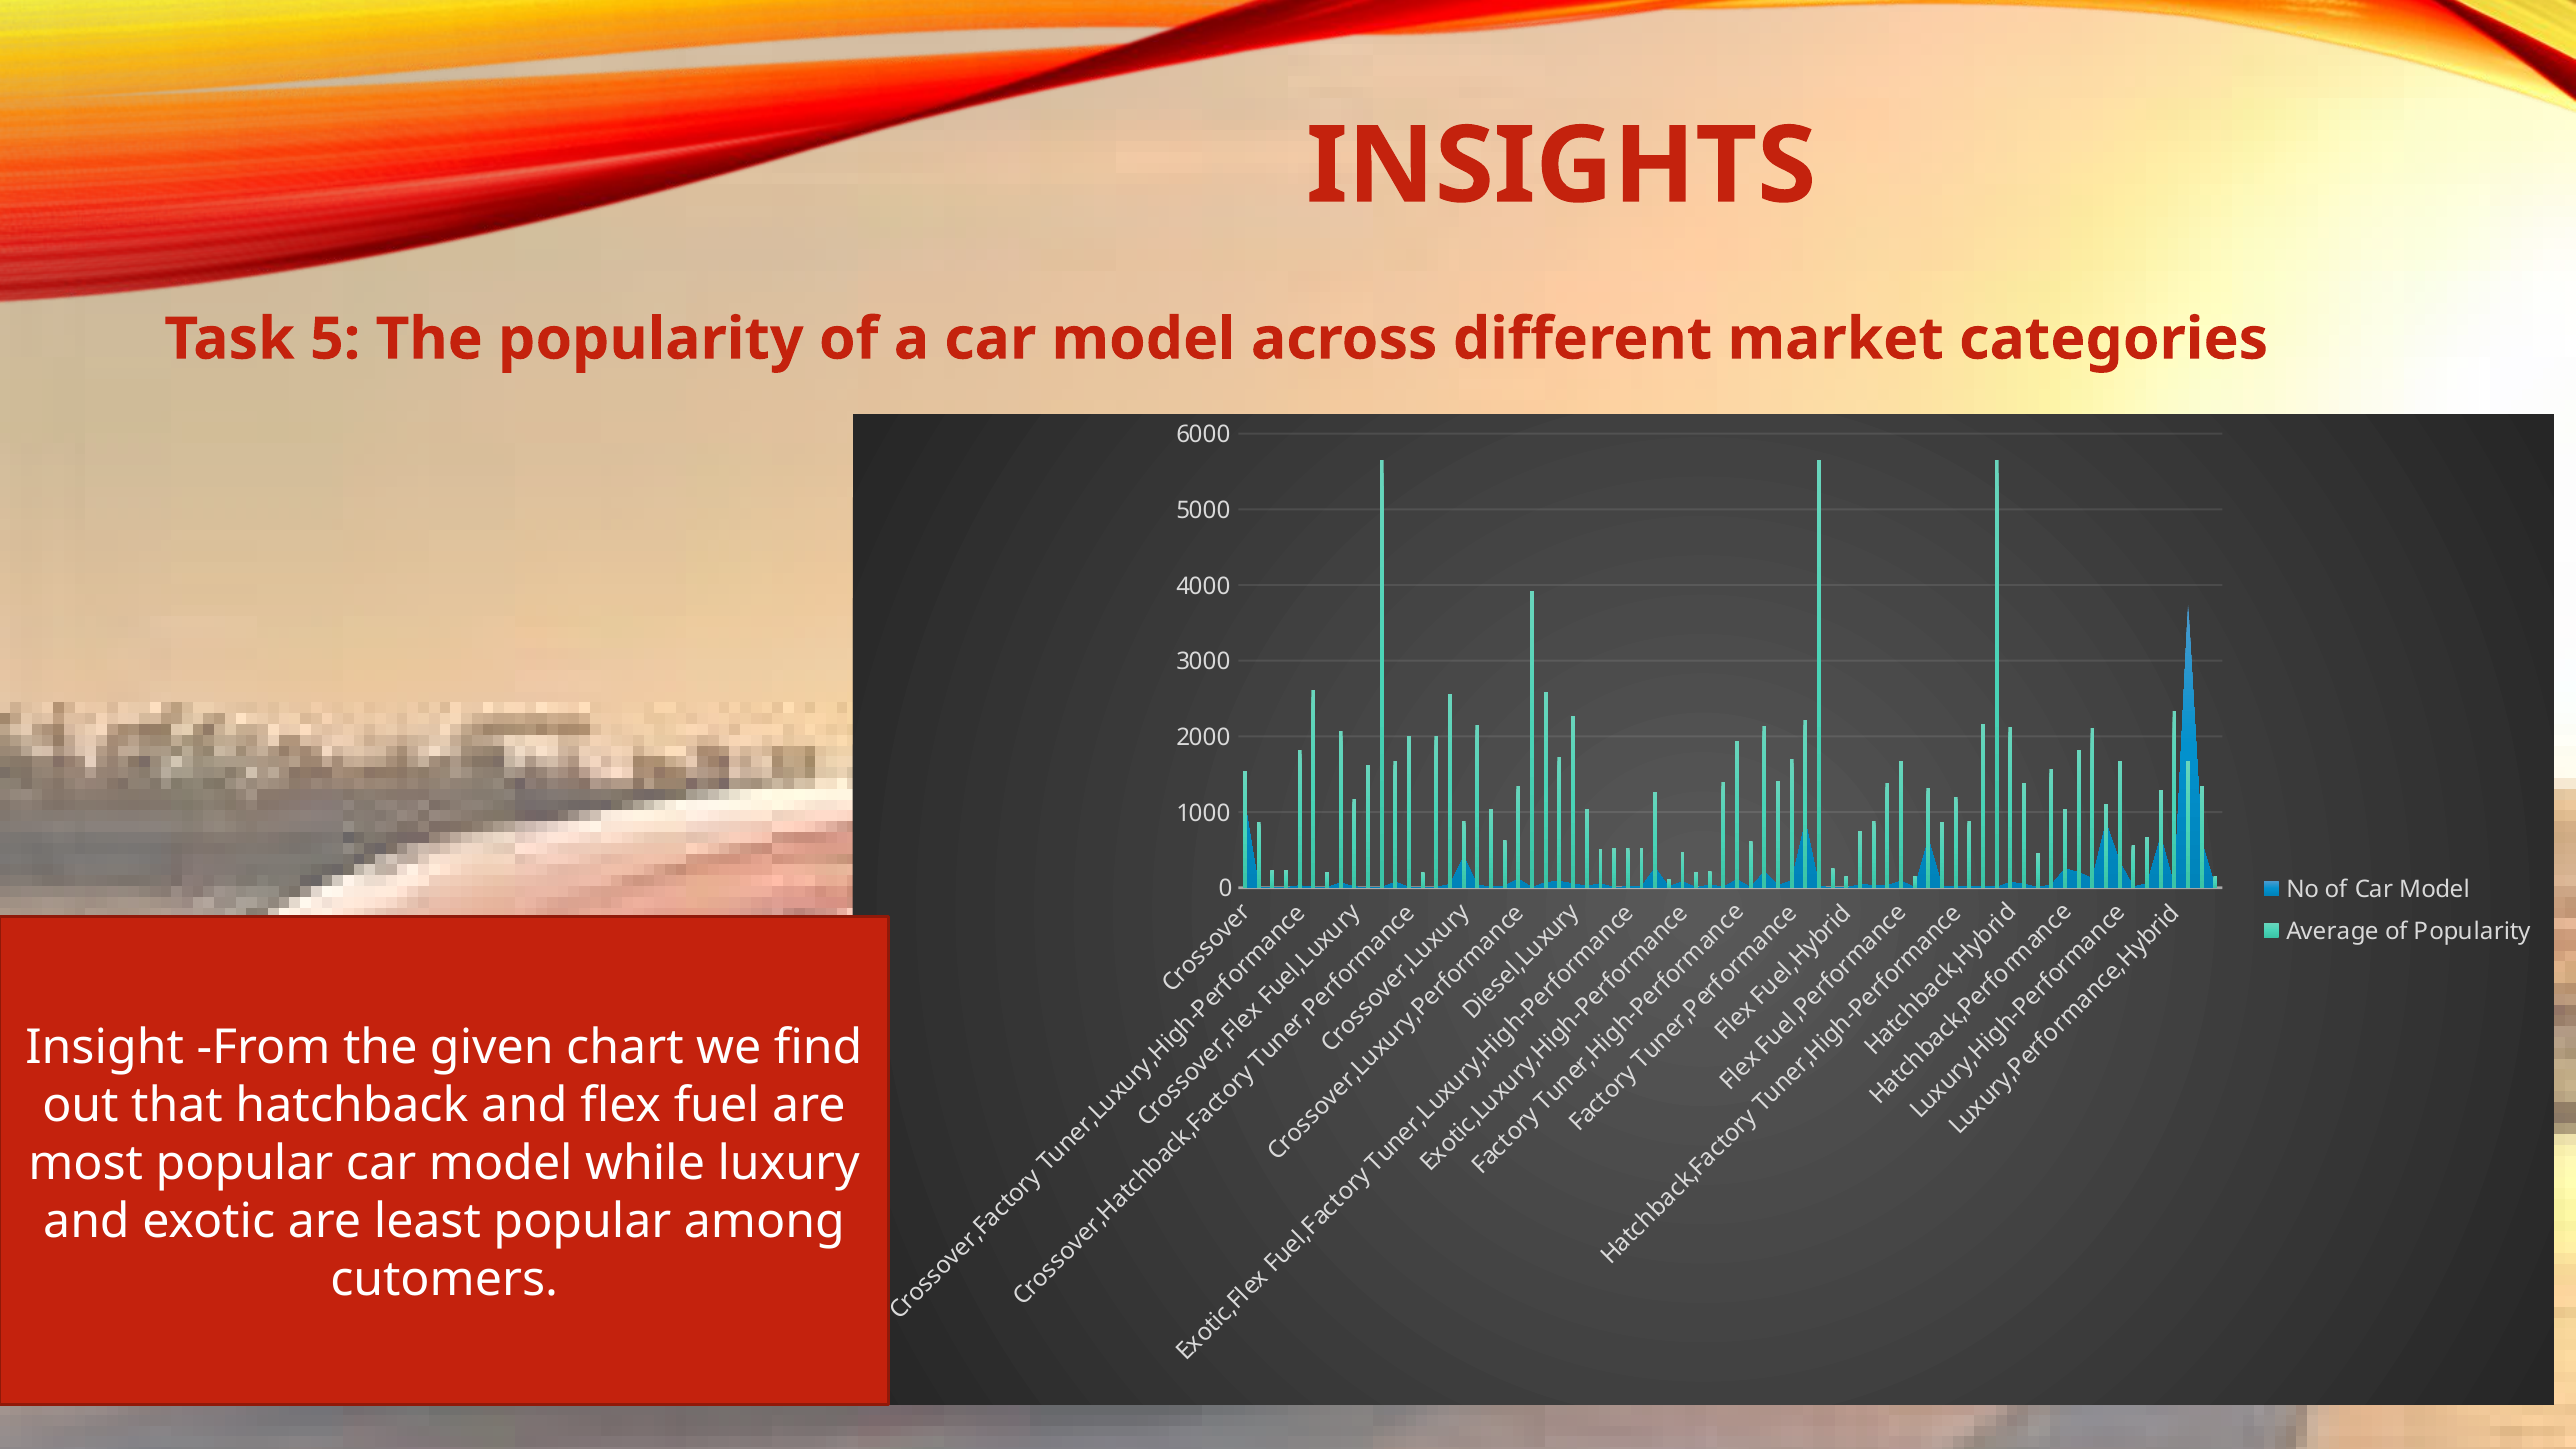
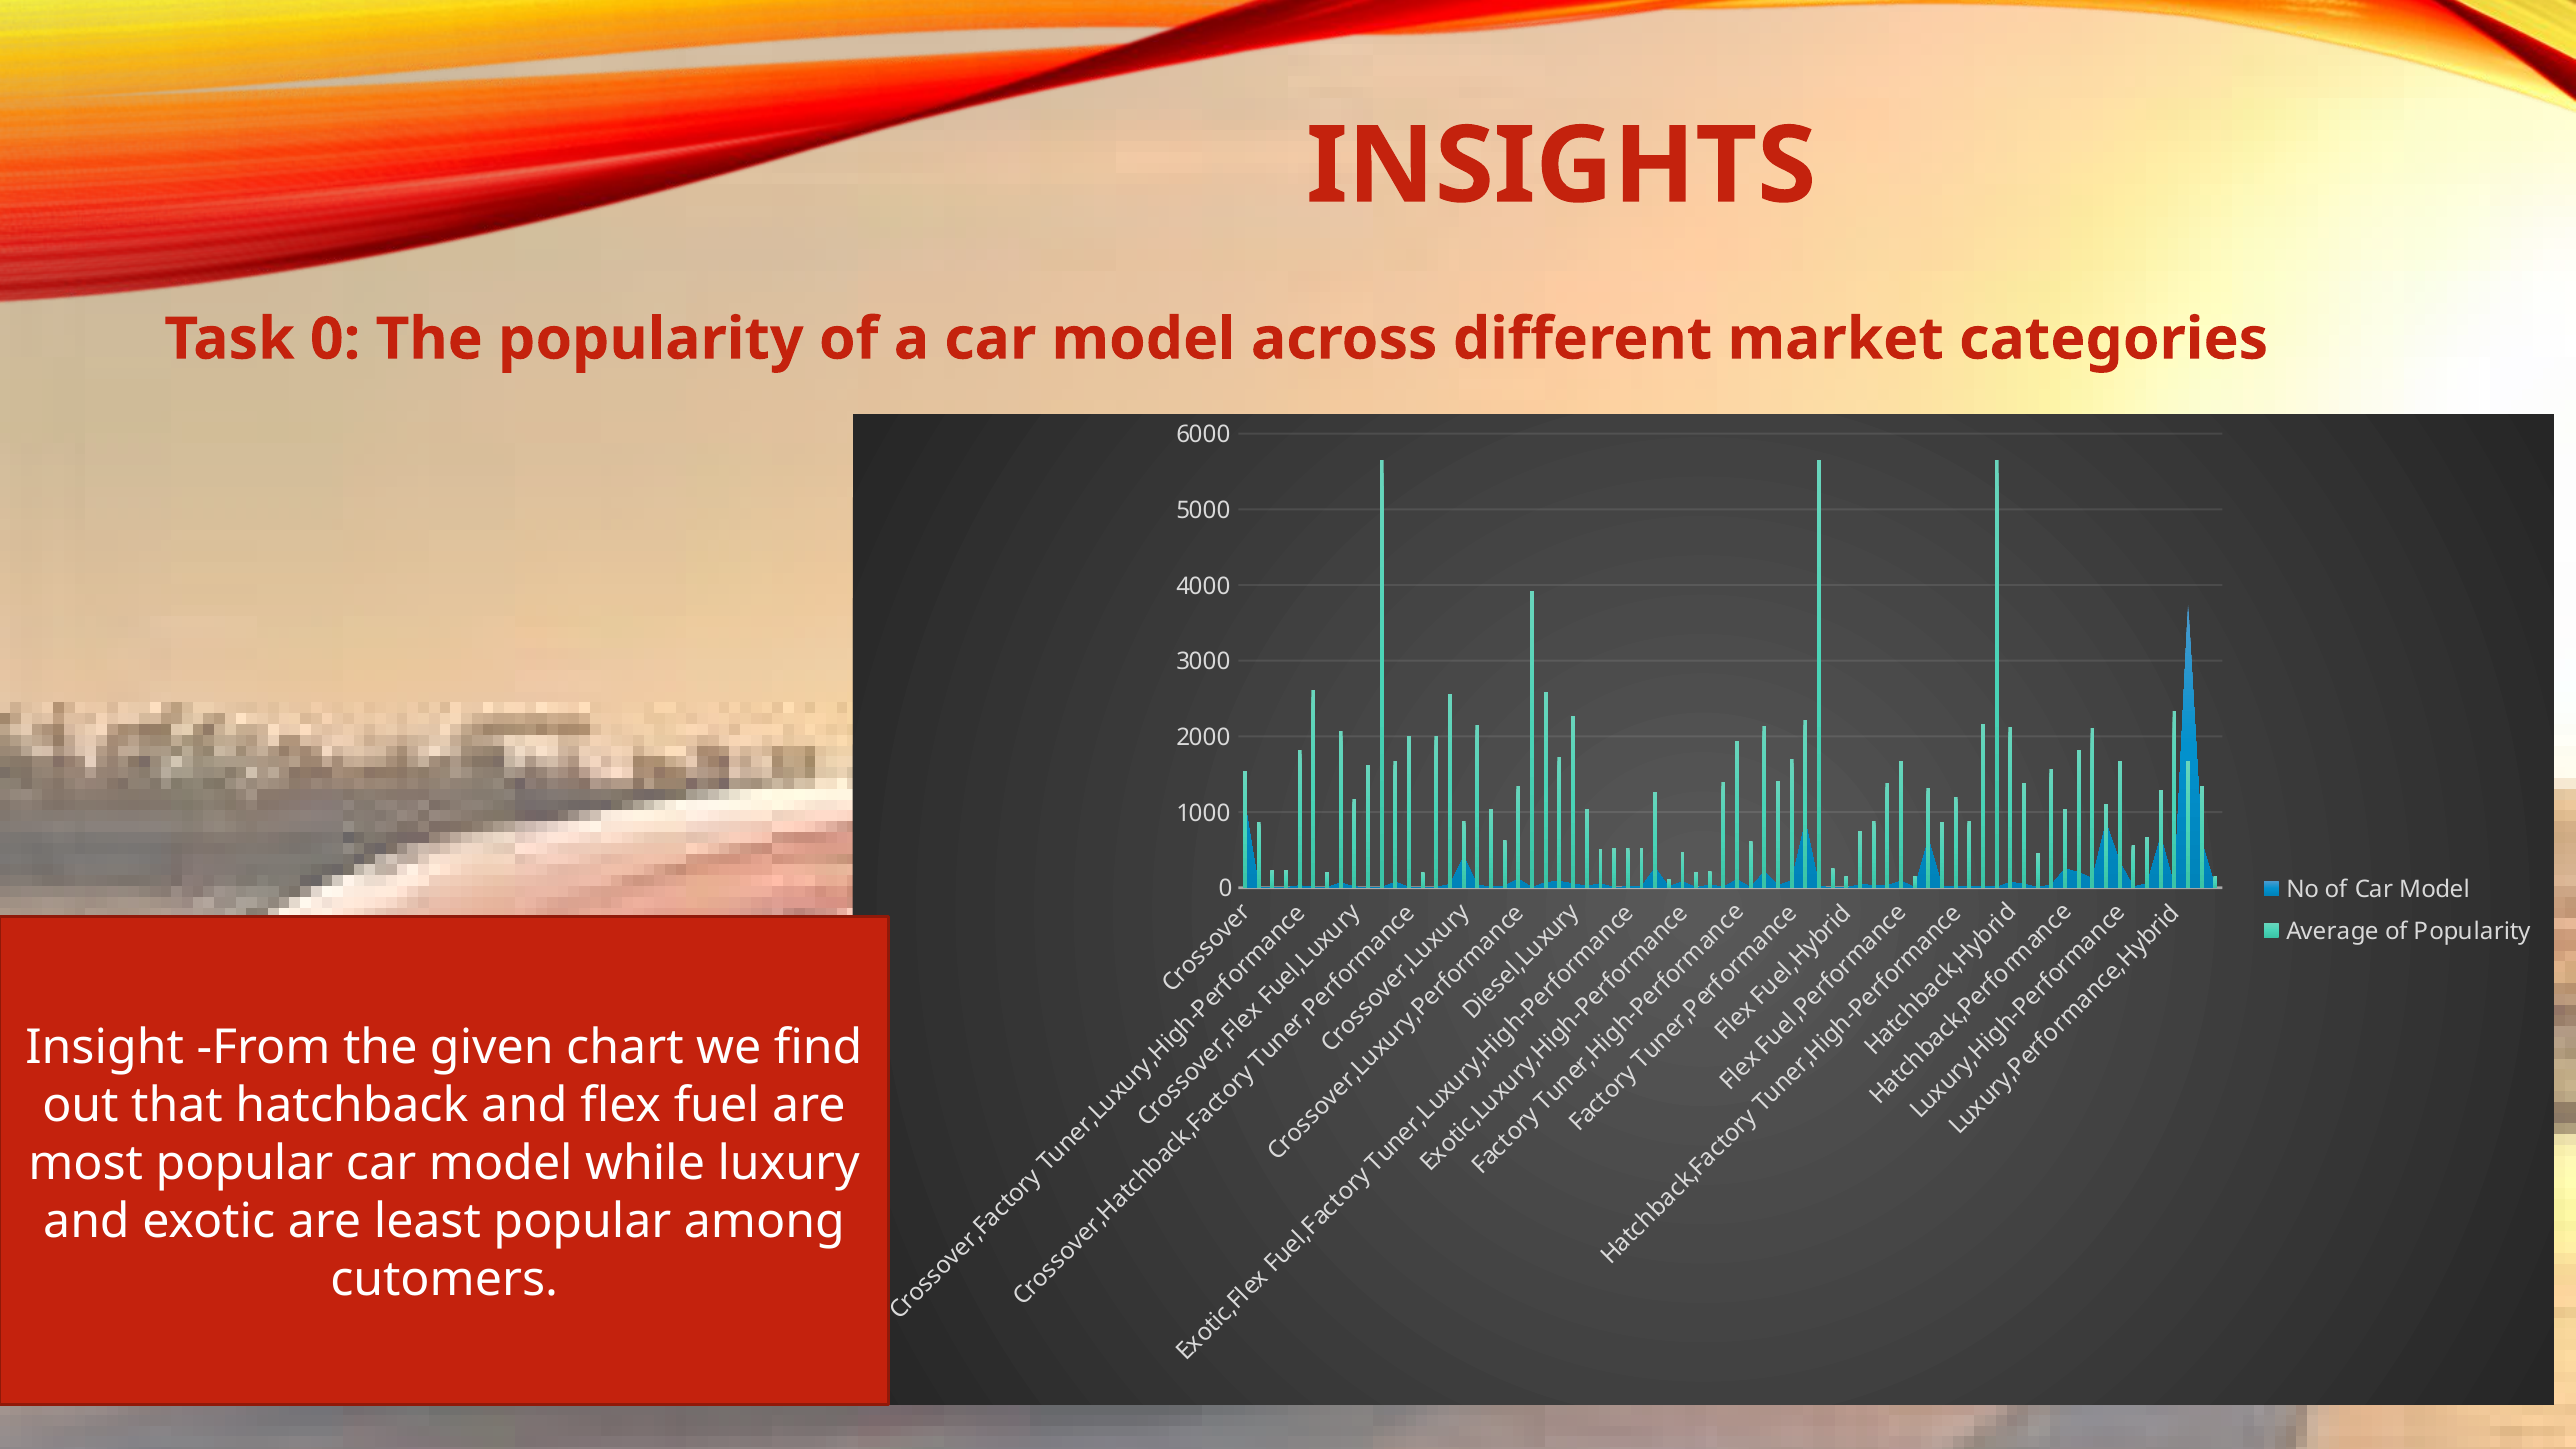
Task 5: 5 -> 0 (335, 339)
